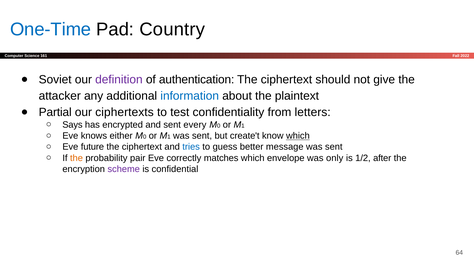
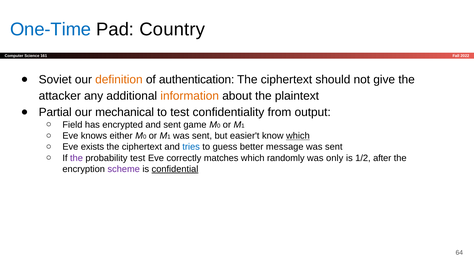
definition colour: purple -> orange (119, 79)
information colour: blue -> orange (190, 96)
ciphertexts: ciphertexts -> mechanical (125, 112)
letters: letters -> output (313, 112)
Says: Says -> Field (72, 125)
every: every -> game (195, 125)
create't: create't -> easier't (245, 136)
future: future -> exists (92, 147)
the colour: orange -> purple (76, 158)
probability pair: pair -> test (138, 158)
envelope: envelope -> randomly (286, 158)
confidential underline: none -> present (175, 169)
